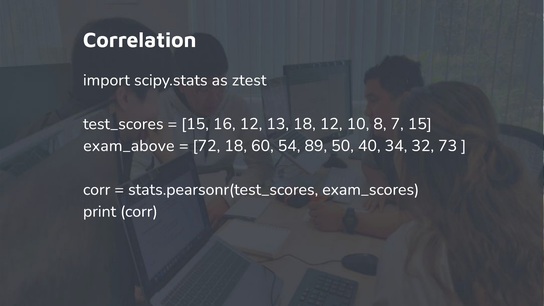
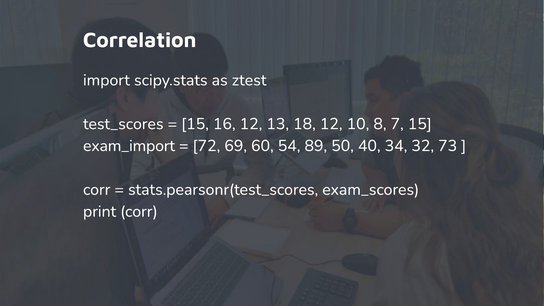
exam_above: exam_above -> exam_import (129, 146)
72 18: 18 -> 69 (236, 146)
